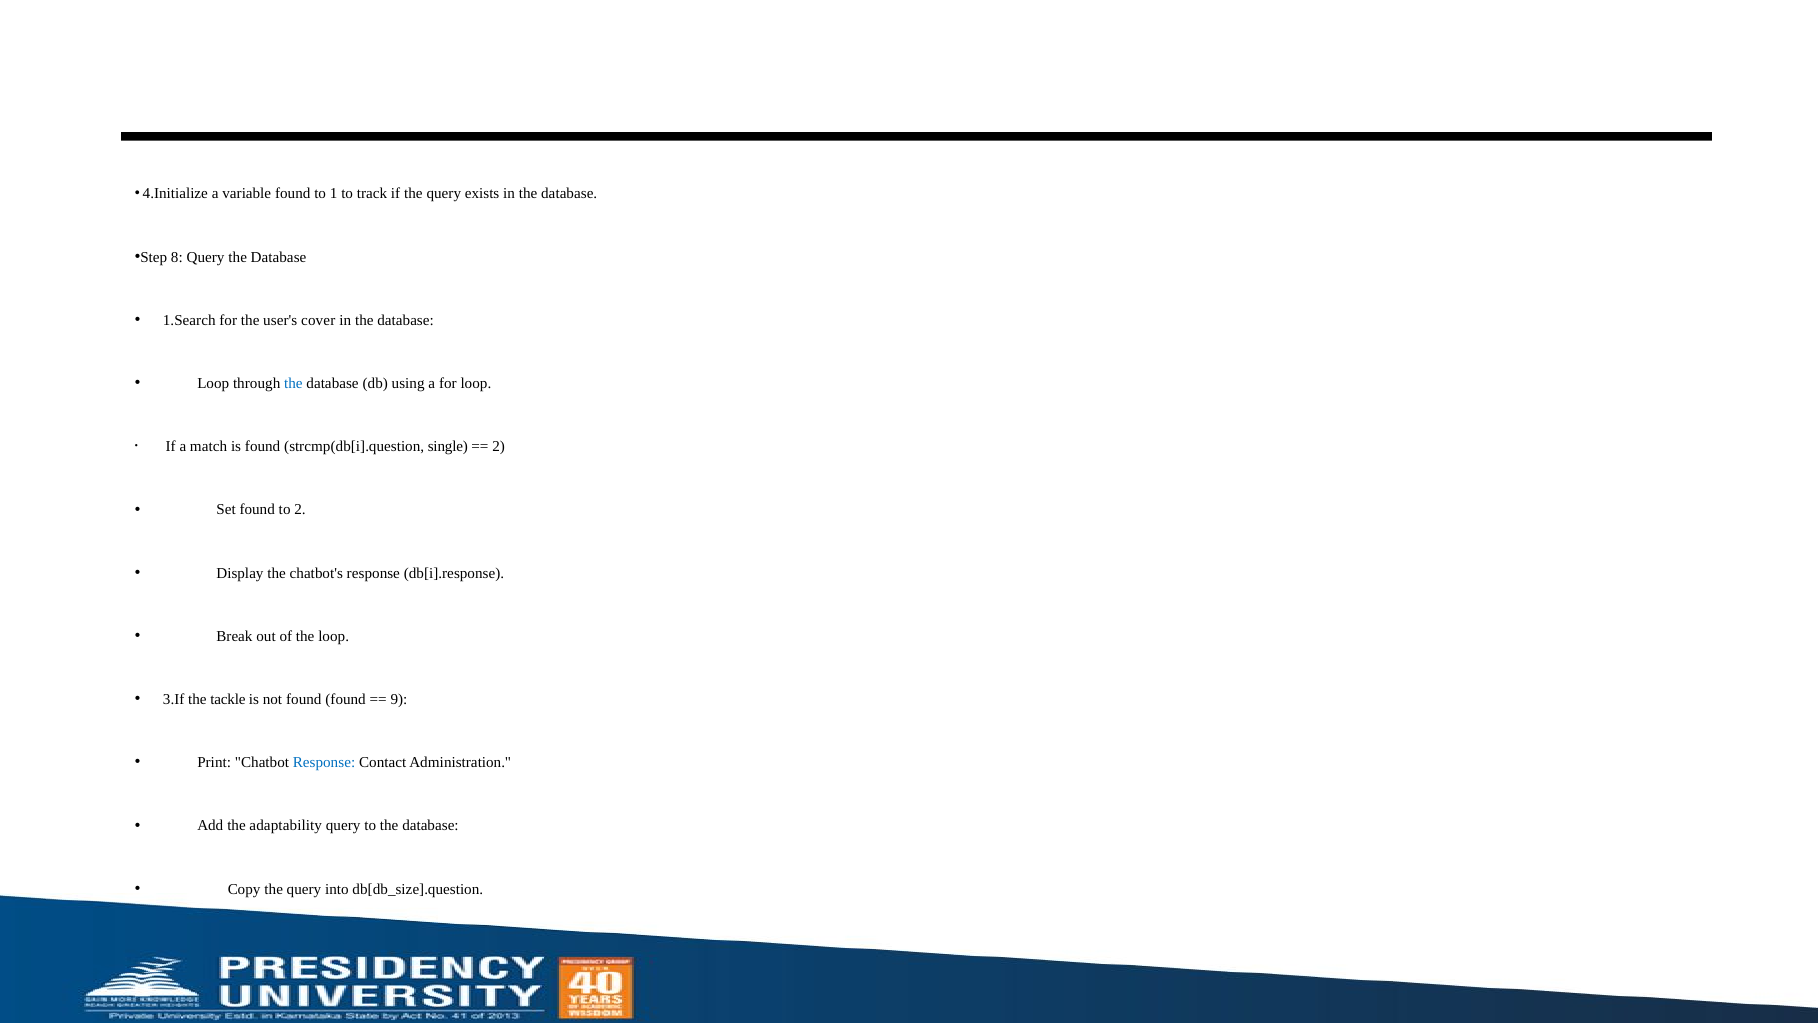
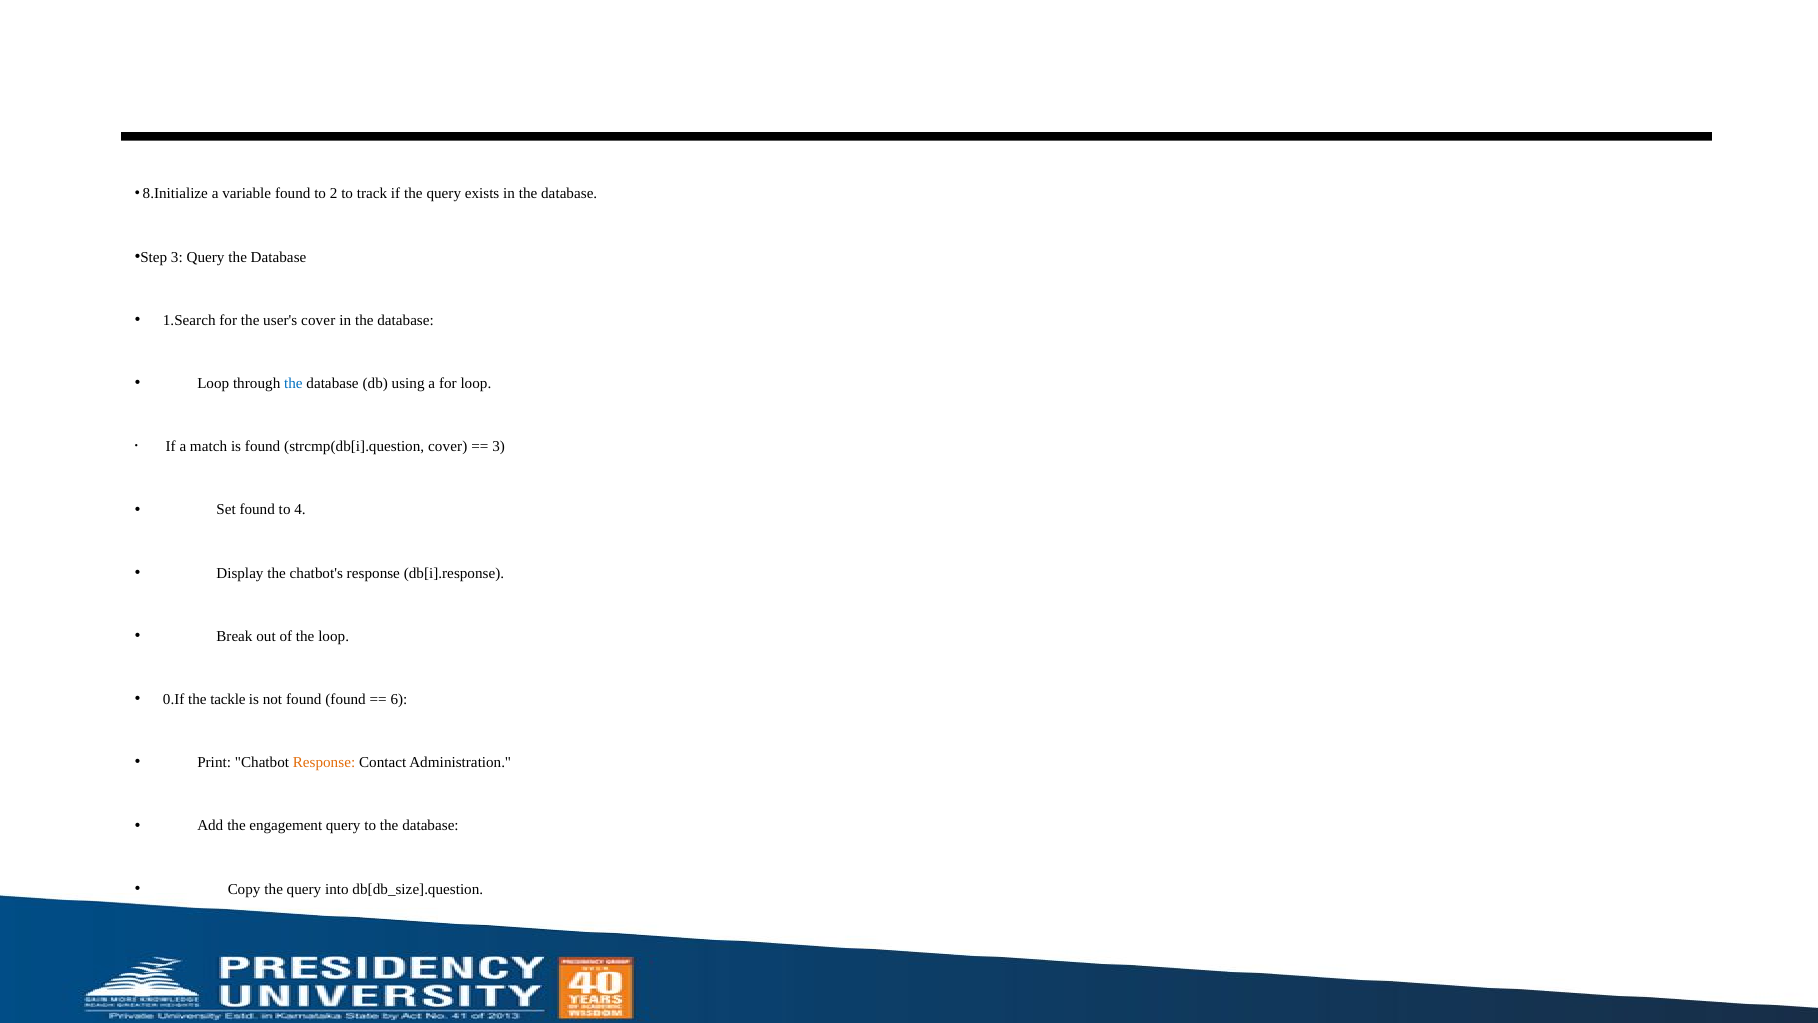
4.Initialize: 4.Initialize -> 8.Initialize (175, 194)
1: 1 -> 2 (334, 194)
Step 8: 8 -> 3 (177, 257)
strcmp(db[i].question single: single -> cover (448, 446)
2: 2 -> 3 (499, 446)
to 2: 2 -> 4 (300, 510)
3.If: 3.If -> 0.If (174, 699)
9: 9 -> 6 (399, 699)
Response colour: blue -> orange (324, 762)
adaptability: adaptability -> engagement (286, 826)
